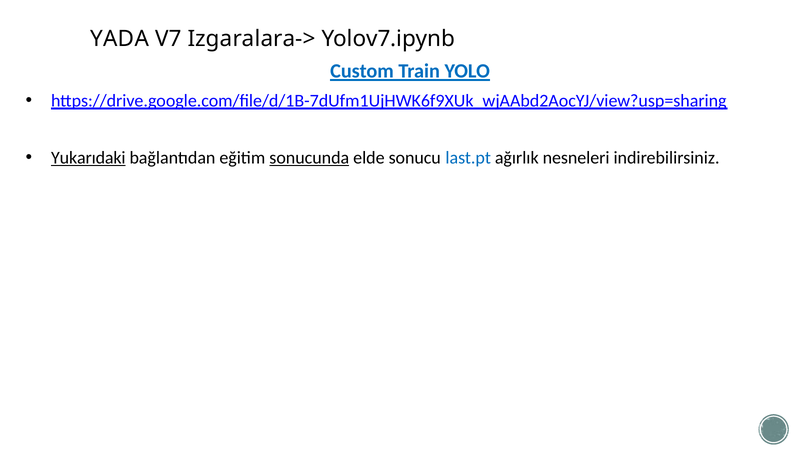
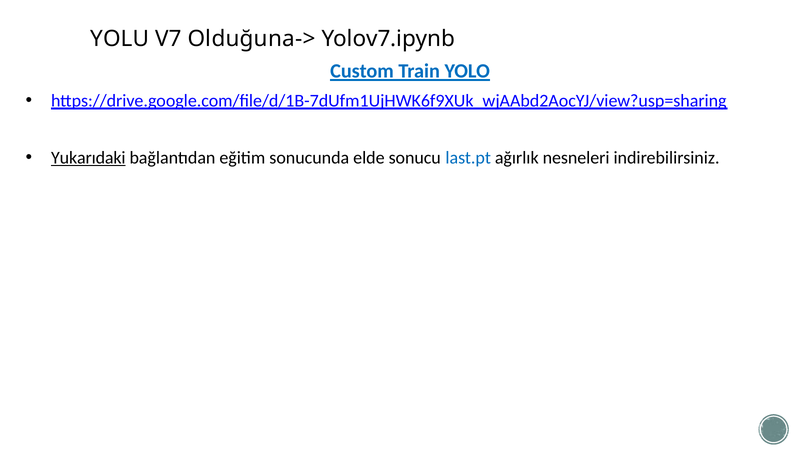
YADA: YADA -> YOLU (120, 39)
Izgaralara->: Izgaralara-> -> Olduğuna-> (252, 39)
sonucunda underline: present -> none (309, 158)
